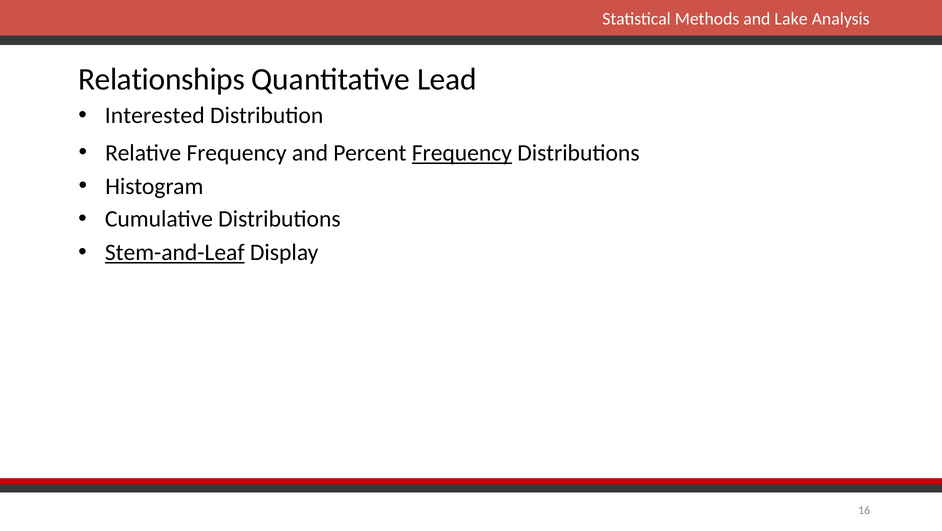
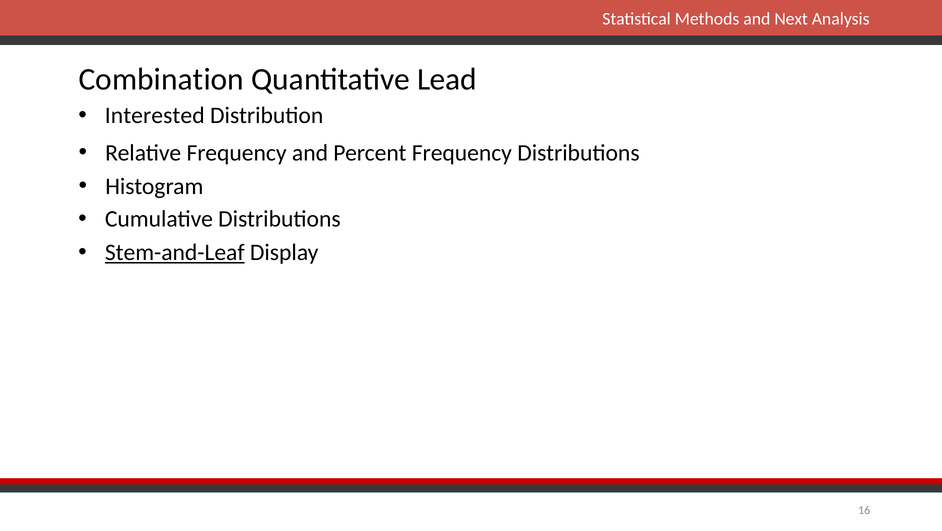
Lake: Lake -> Next (791, 19)
Relationships: Relationships -> Combination (161, 80)
Frequency underline: present -> none (462, 153)
